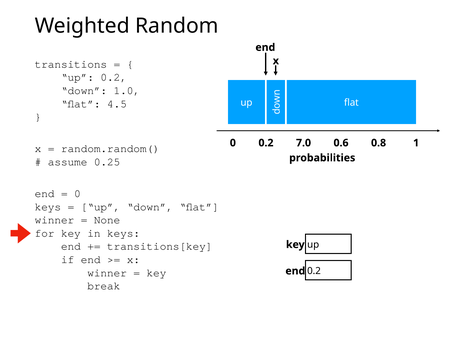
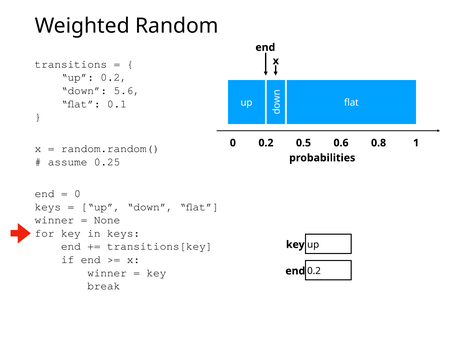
1.0: 1.0 -> 5.6 (127, 90)
4.5: 4.5 -> 0.1 (117, 104)
7.0: 7.0 -> 0.5 (303, 143)
